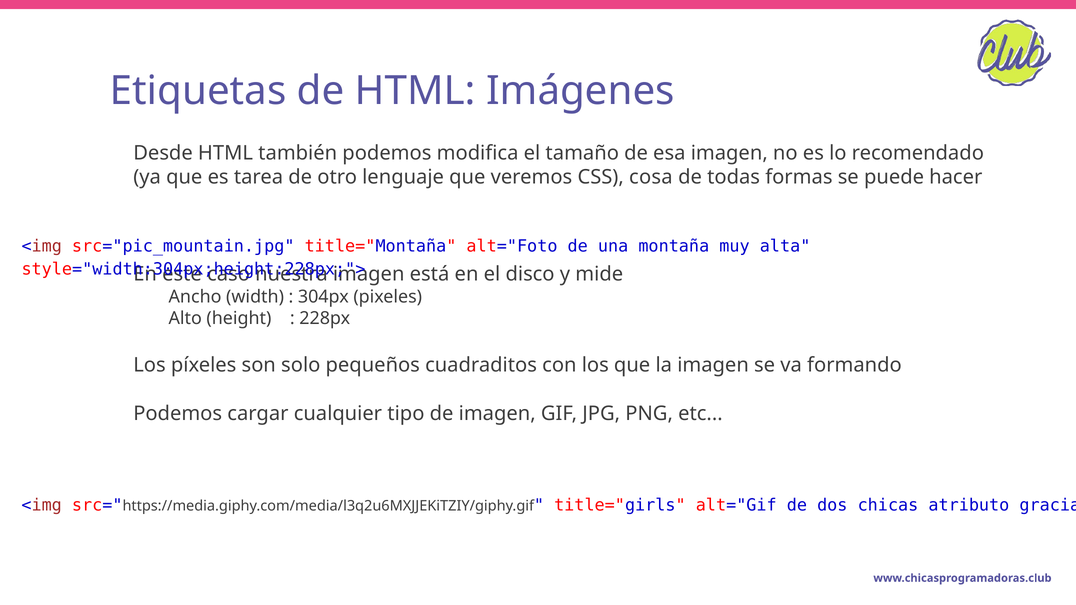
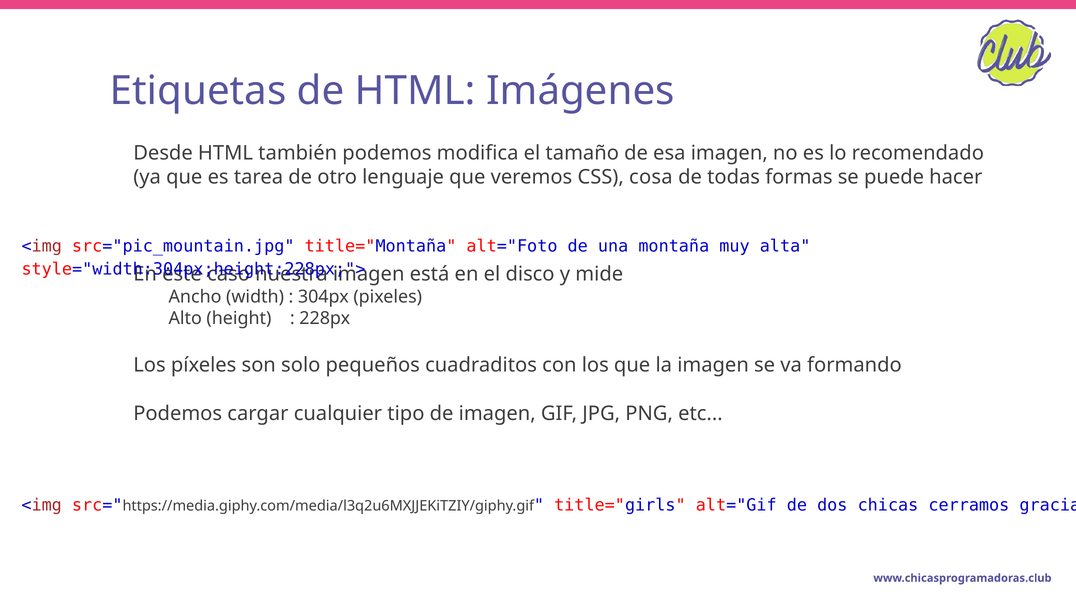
atributo: atributo -> cerramos (969, 505)
